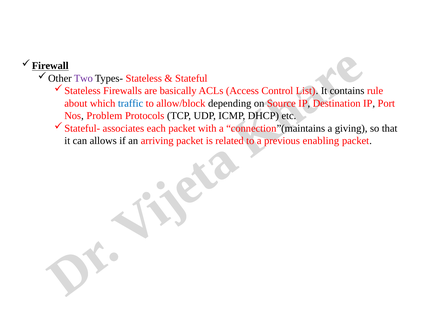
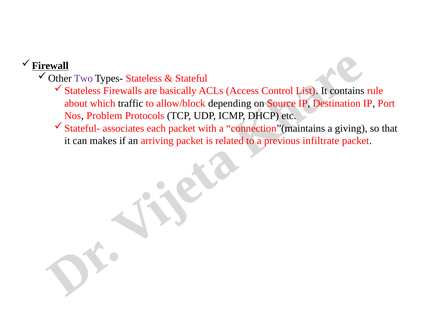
traffic colour: blue -> black (131, 103)
allows: allows -> makes (103, 141)
enabling: enabling -> infiltrate (321, 141)
